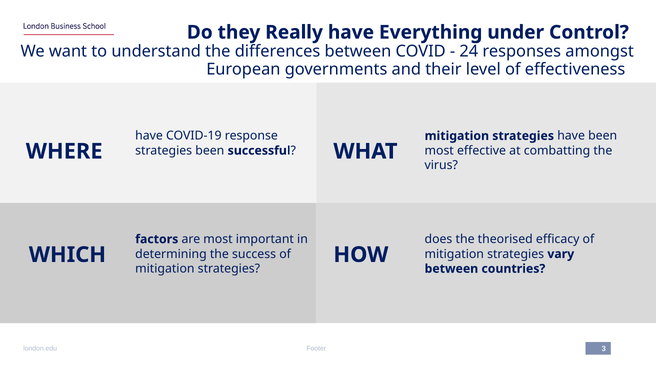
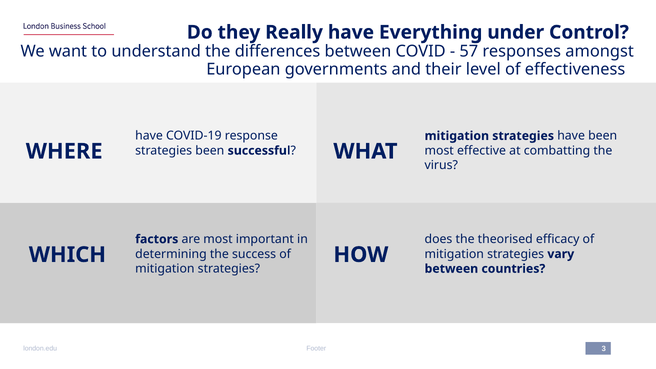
24: 24 -> 57 (469, 52)
